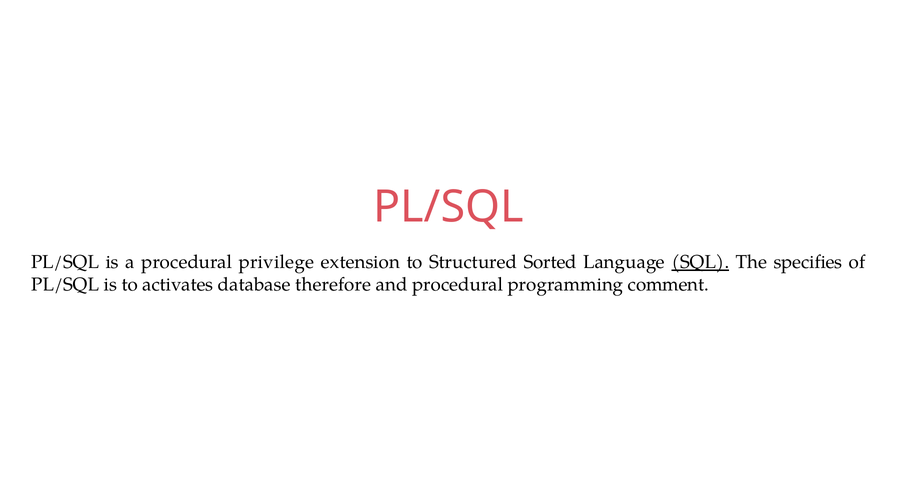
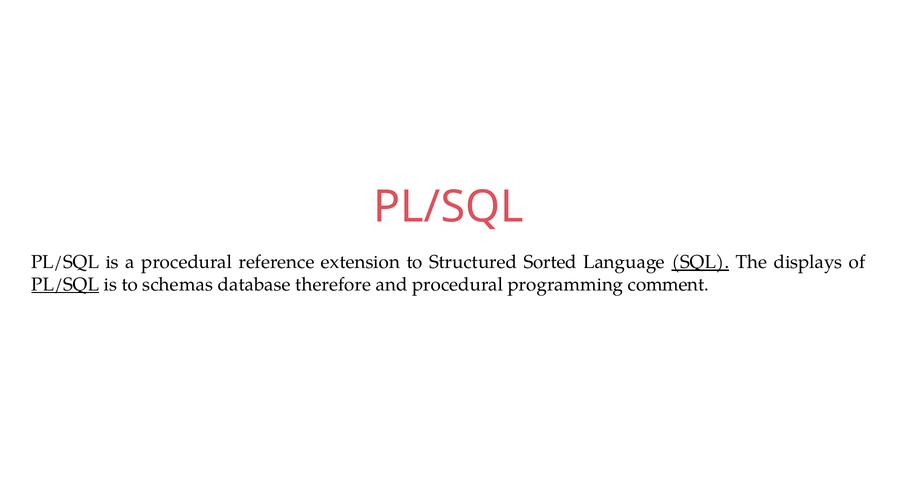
privilege: privilege -> reference (277, 262)
specifies: specifies -> displays (808, 262)
PL/SQL underline: none -> present (65, 285)
activates: activates -> schemas (178, 285)
